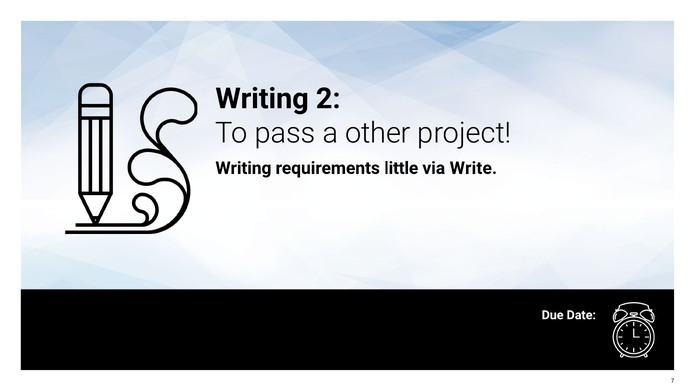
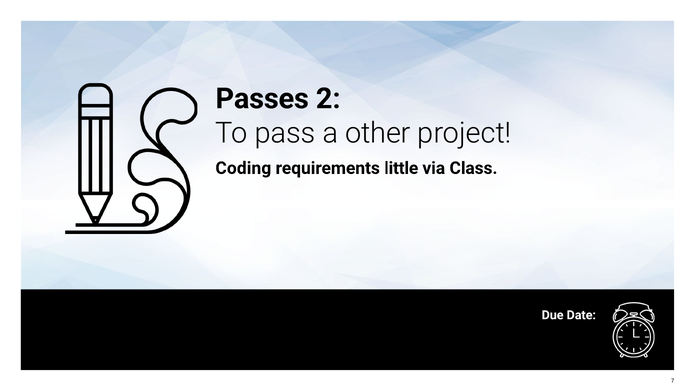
Writing: Writing -> Passes (262, 99)
Writing: Writing -> Coding (243, 168)
Write: Write -> Class (473, 168)
